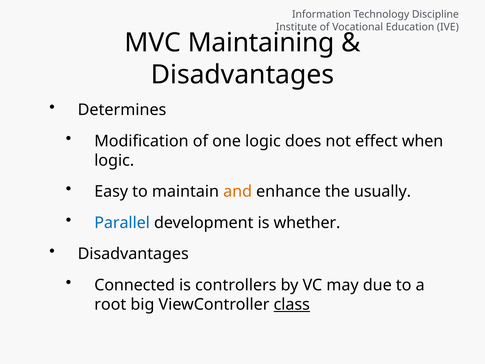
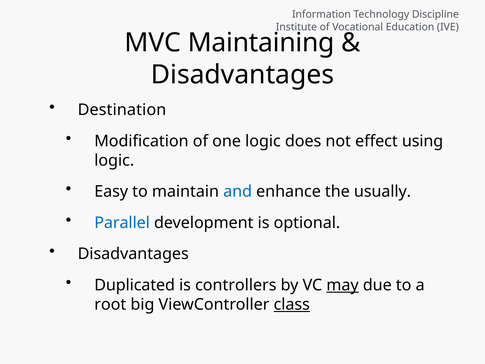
Determines: Determines -> Destination (122, 110)
when: when -> using (423, 141)
and colour: orange -> blue (238, 191)
whether: whether -> optional (307, 223)
Connected: Connected -> Duplicated (135, 285)
may underline: none -> present (343, 285)
